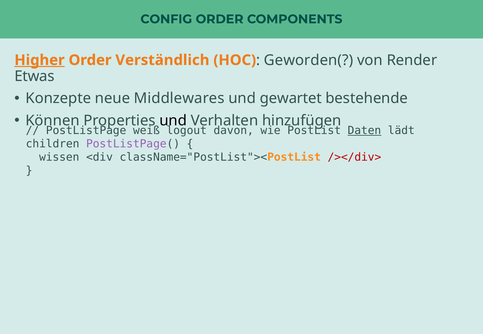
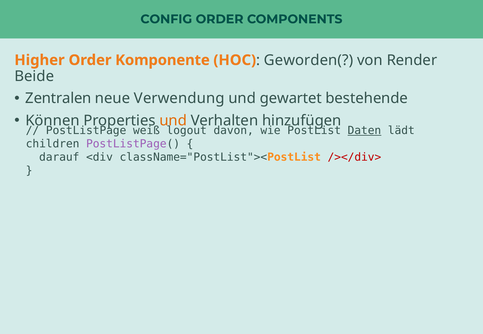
Higher underline: present -> none (40, 60)
Verständlich: Verständlich -> Komponente (163, 60)
Etwas: Etwas -> Beide (34, 76)
Konzepte: Konzepte -> Zentralen (58, 98)
Middlewares: Middlewares -> Verwendung (179, 98)
und colour: black -> orange (173, 121)
wissen: wissen -> darauf (59, 157)
